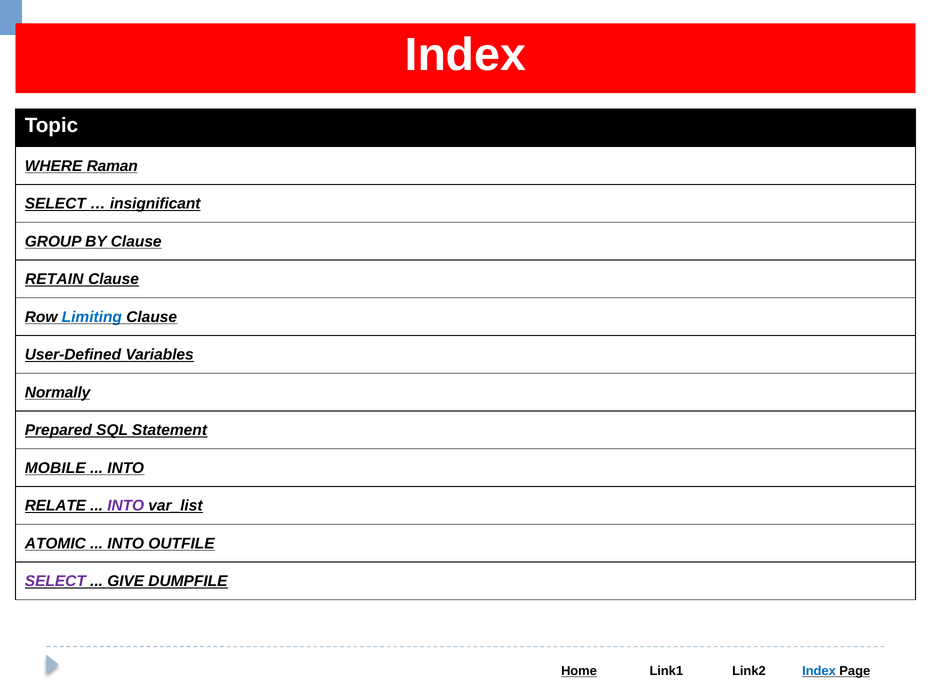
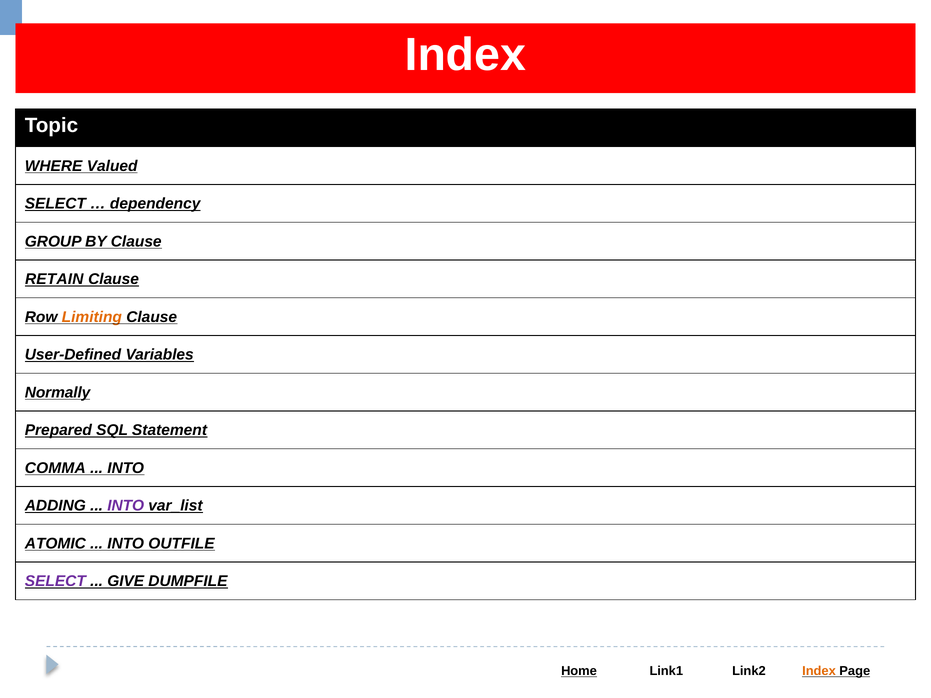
Raman: Raman -> Valued (112, 166)
insignificant: insignificant -> dependency (155, 204)
Limiting colour: blue -> orange (92, 317)
MOBILE: MOBILE -> COMMA (55, 468)
RELATE: RELATE -> ADDING (55, 506)
Index colour: blue -> orange (819, 671)
